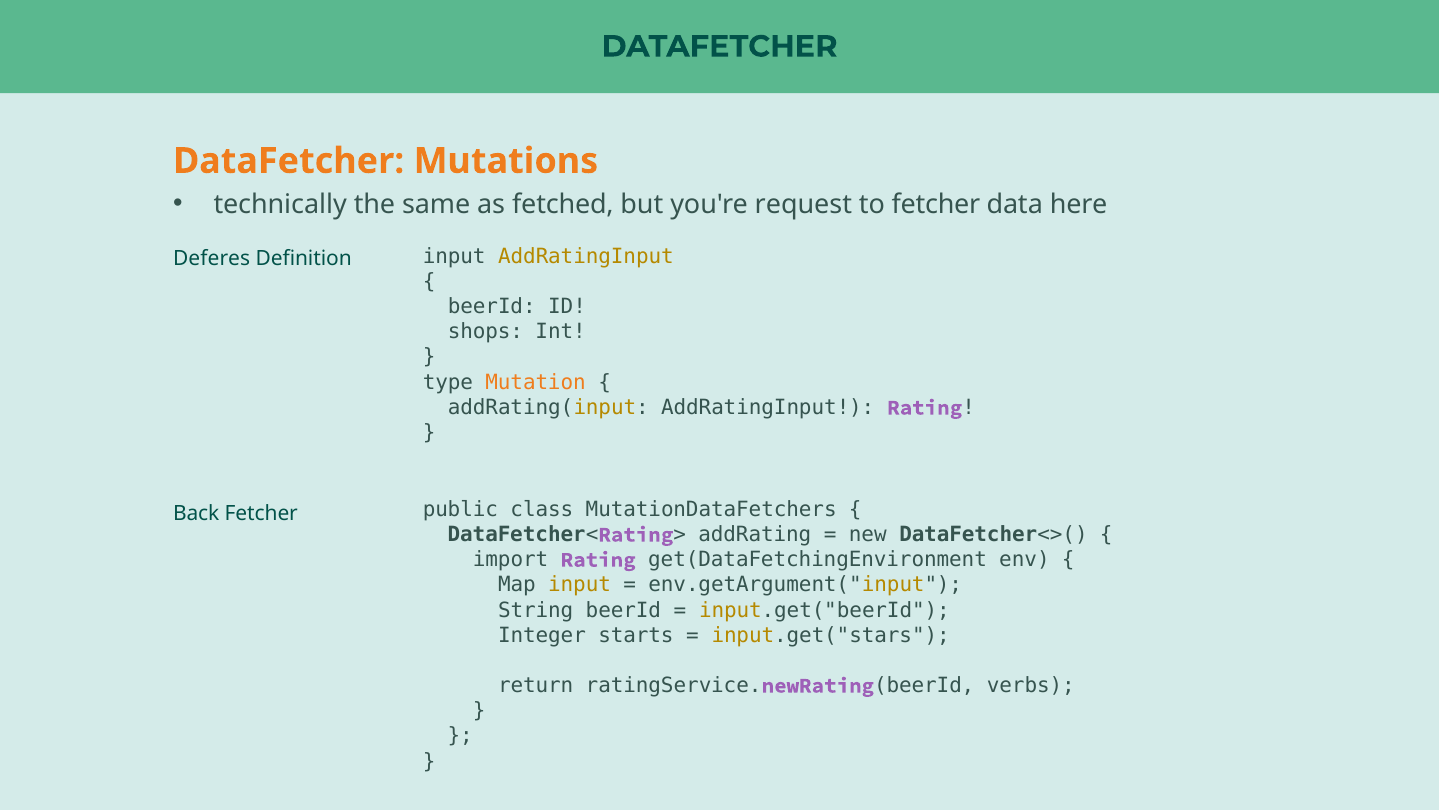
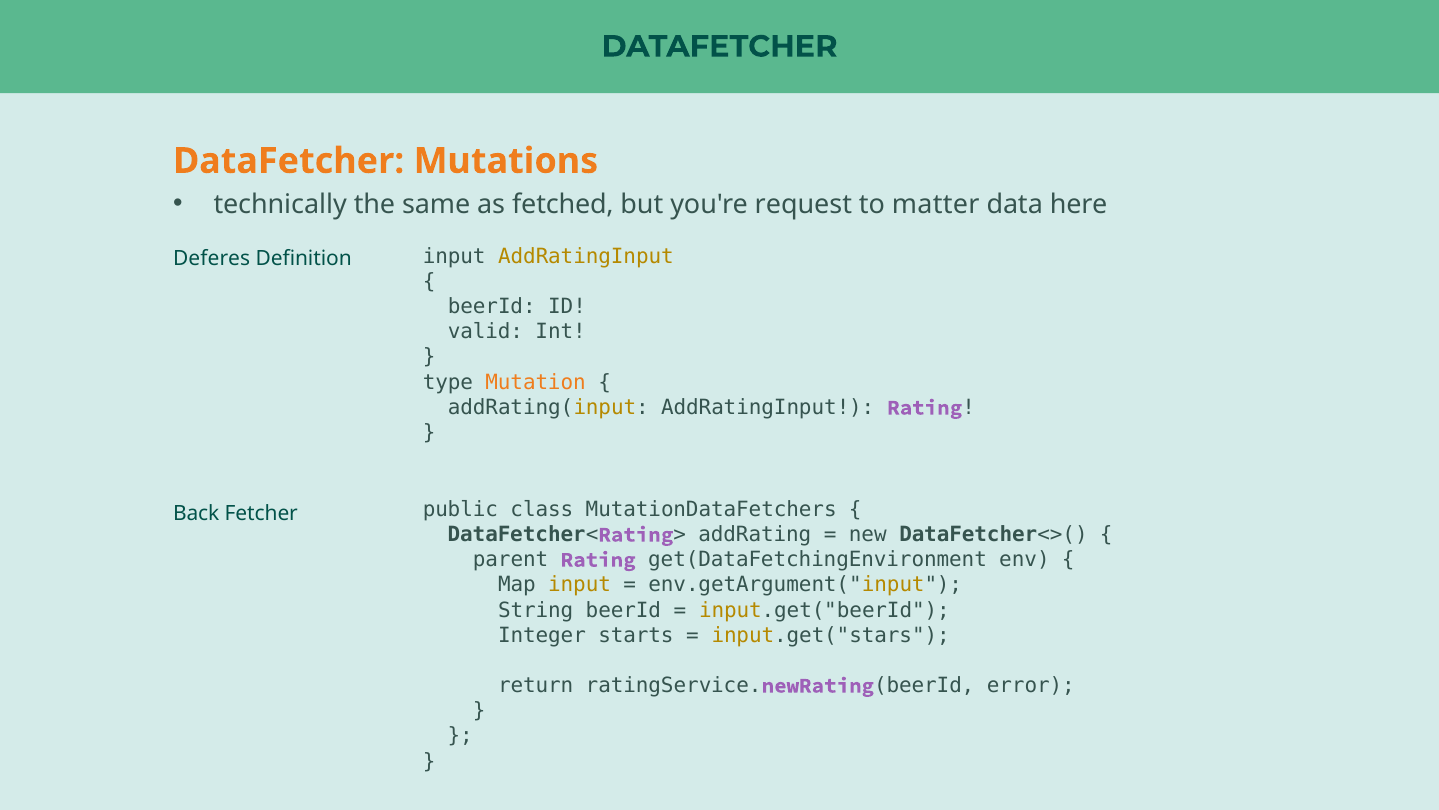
to fetcher: fetcher -> matter (936, 205)
shops: shops -> valid (485, 332)
import: import -> parent (511, 559)
verbs: verbs -> error (1031, 685)
